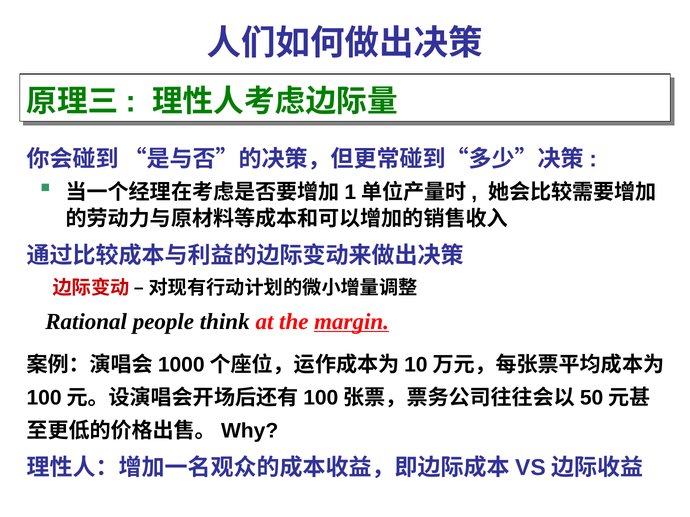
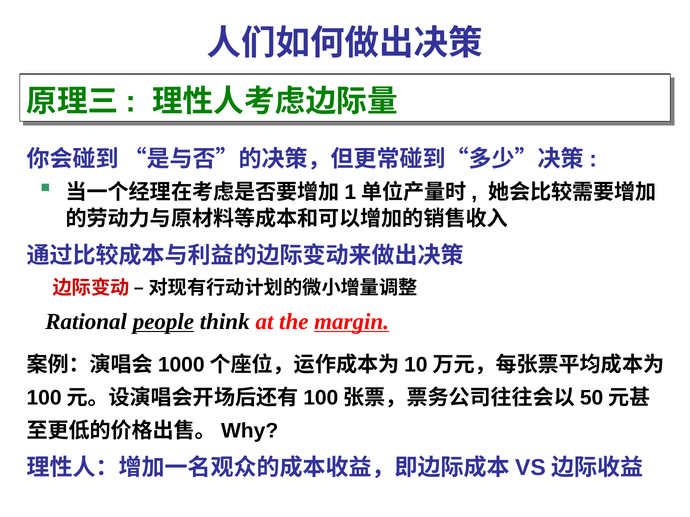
people underline: none -> present (163, 322)
